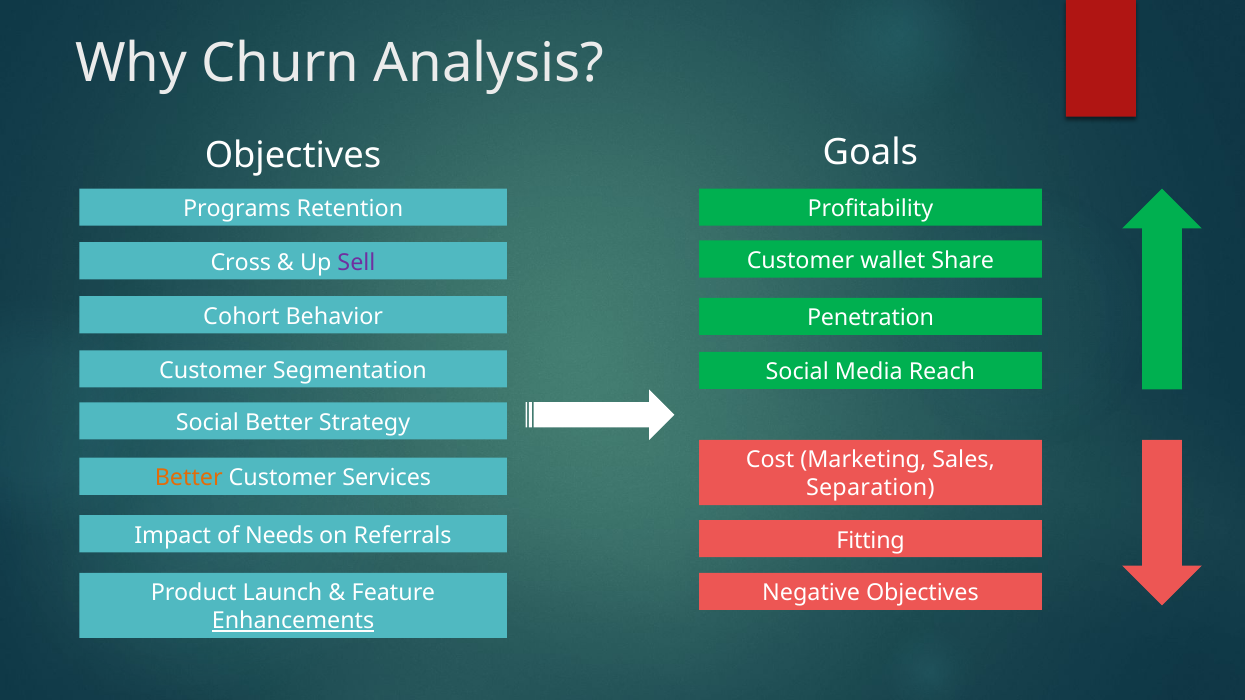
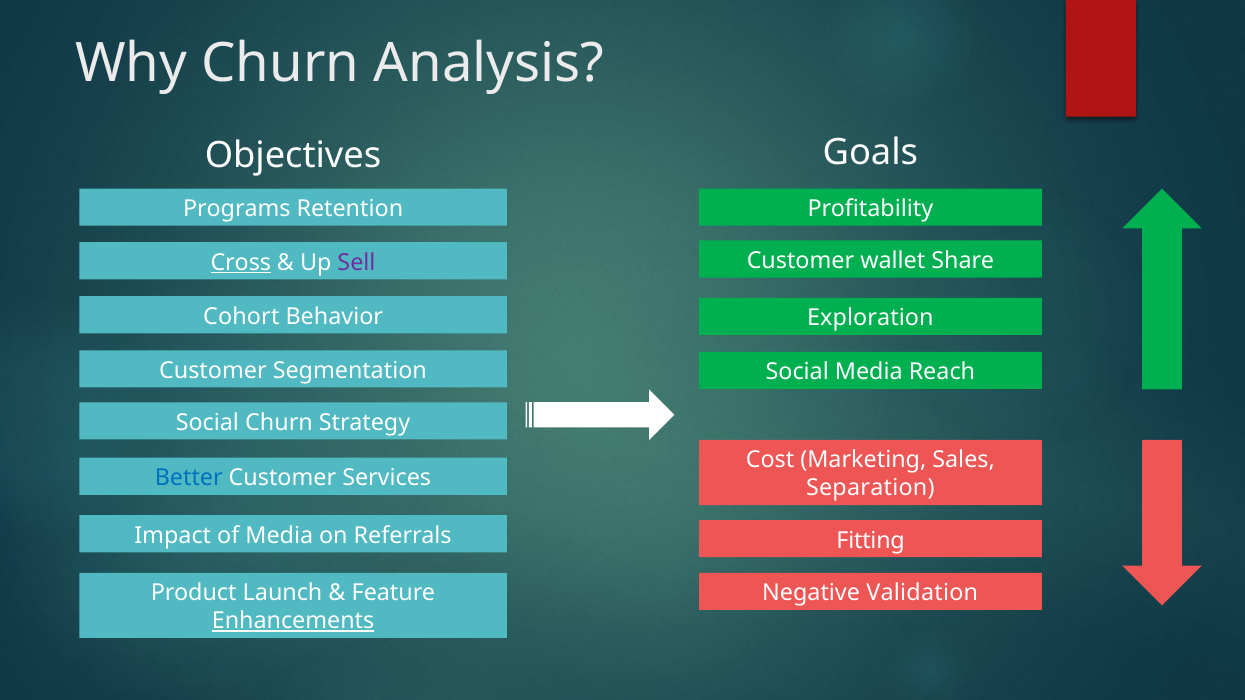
Cross underline: none -> present (241, 263)
Penetration: Penetration -> Exploration (870, 318)
Social Better: Better -> Churn (279, 423)
Better colour: orange -> blue (189, 478)
of Needs: Needs -> Media (279, 536)
Negative Objectives: Objectives -> Validation (922, 593)
